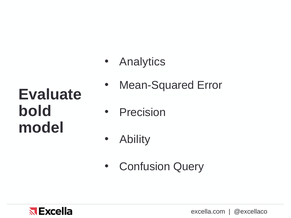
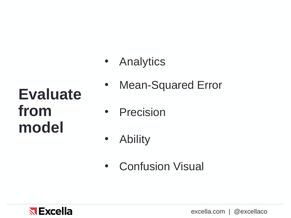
bold: bold -> from (35, 111)
Query: Query -> Visual (189, 167)
